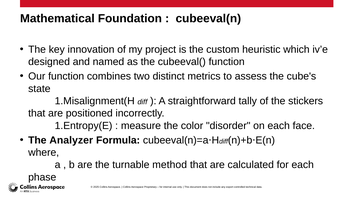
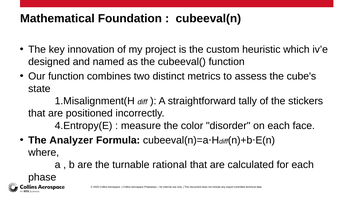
1.Entropy(E: 1.Entropy(E -> 4.Entropy(E (84, 126)
method: method -> rational (170, 165)
